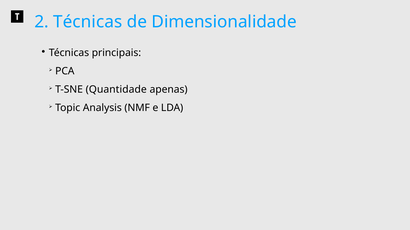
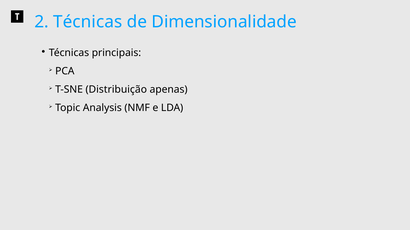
Quantidade: Quantidade -> Distribuição (116, 90)
